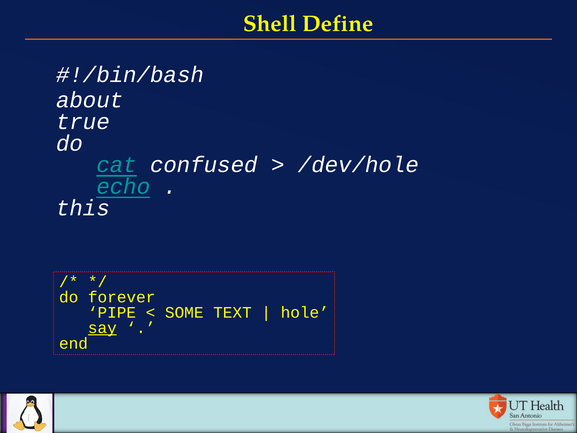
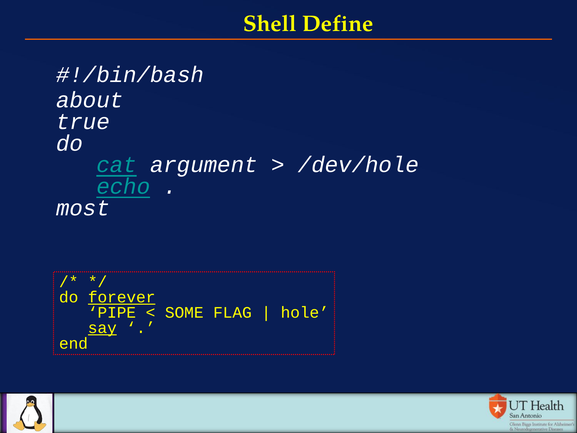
confused: confused -> argument (204, 165)
this: this -> most (83, 208)
forever underline: none -> present (122, 297)
TEXT: TEXT -> FLAG (232, 312)
